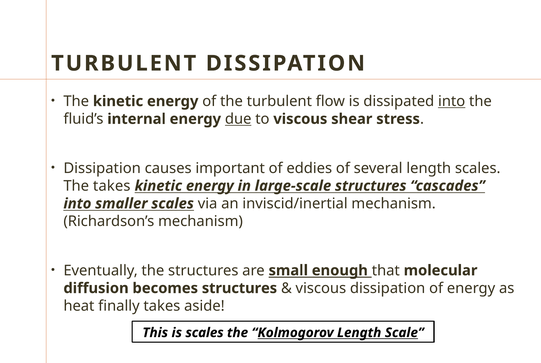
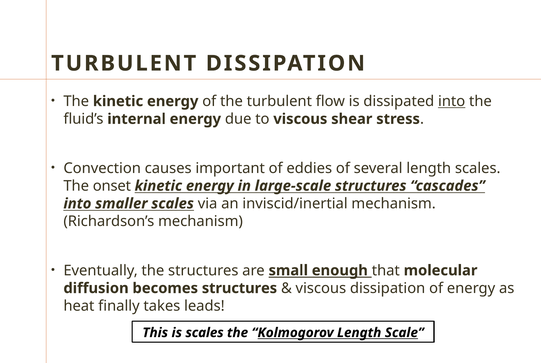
due underline: present -> none (238, 119)
Dissipation: Dissipation -> Convection (102, 168)
The takes: takes -> onset (112, 186)
aside: aside -> leads (204, 306)
